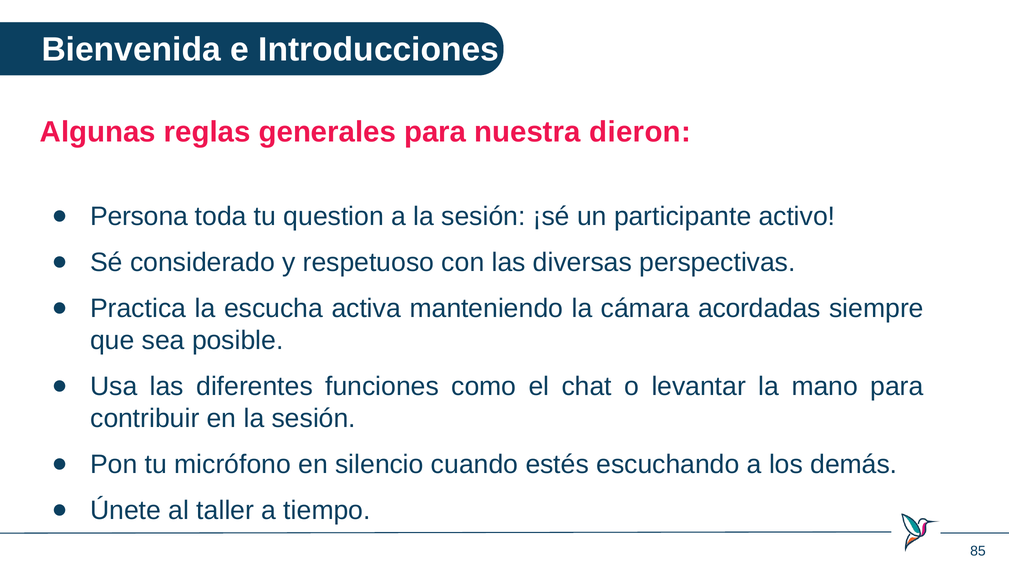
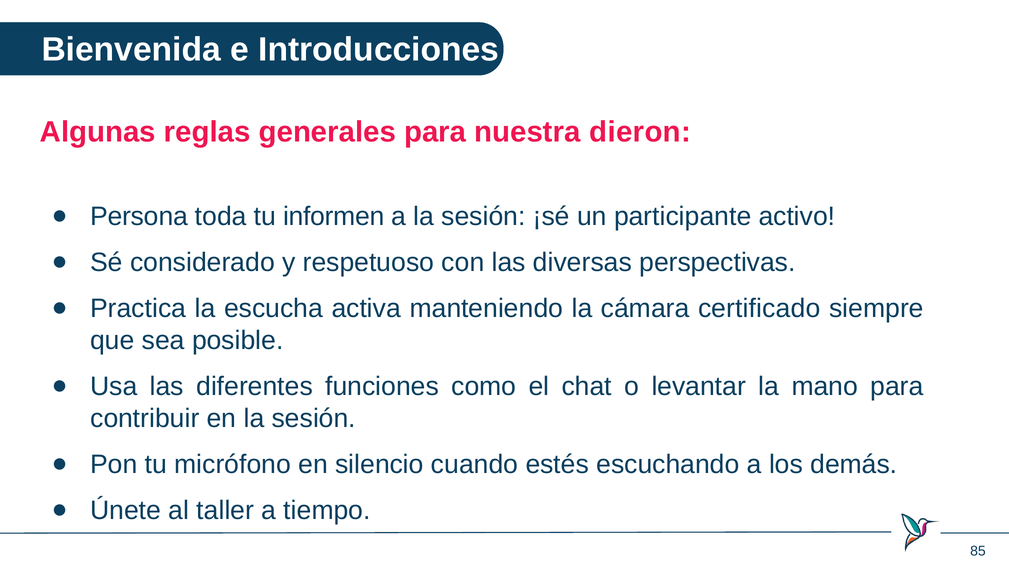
question: question -> informen (334, 216)
acordadas: acordadas -> certificado (759, 308)
